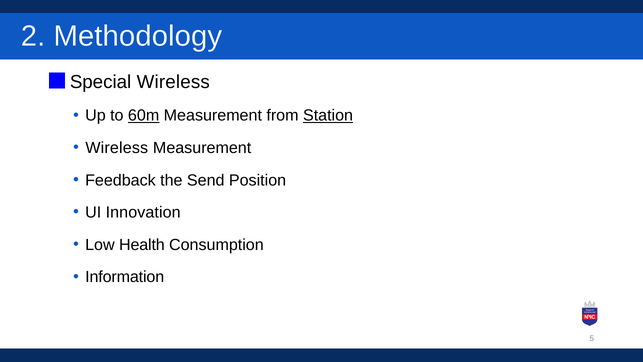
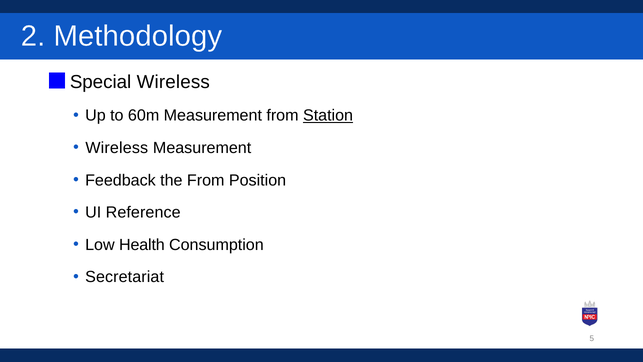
60m underline: present -> none (144, 116)
the Send: Send -> From (206, 180)
Innovation: Innovation -> Reference (143, 212)
Information: Information -> Secretariat (125, 277)
